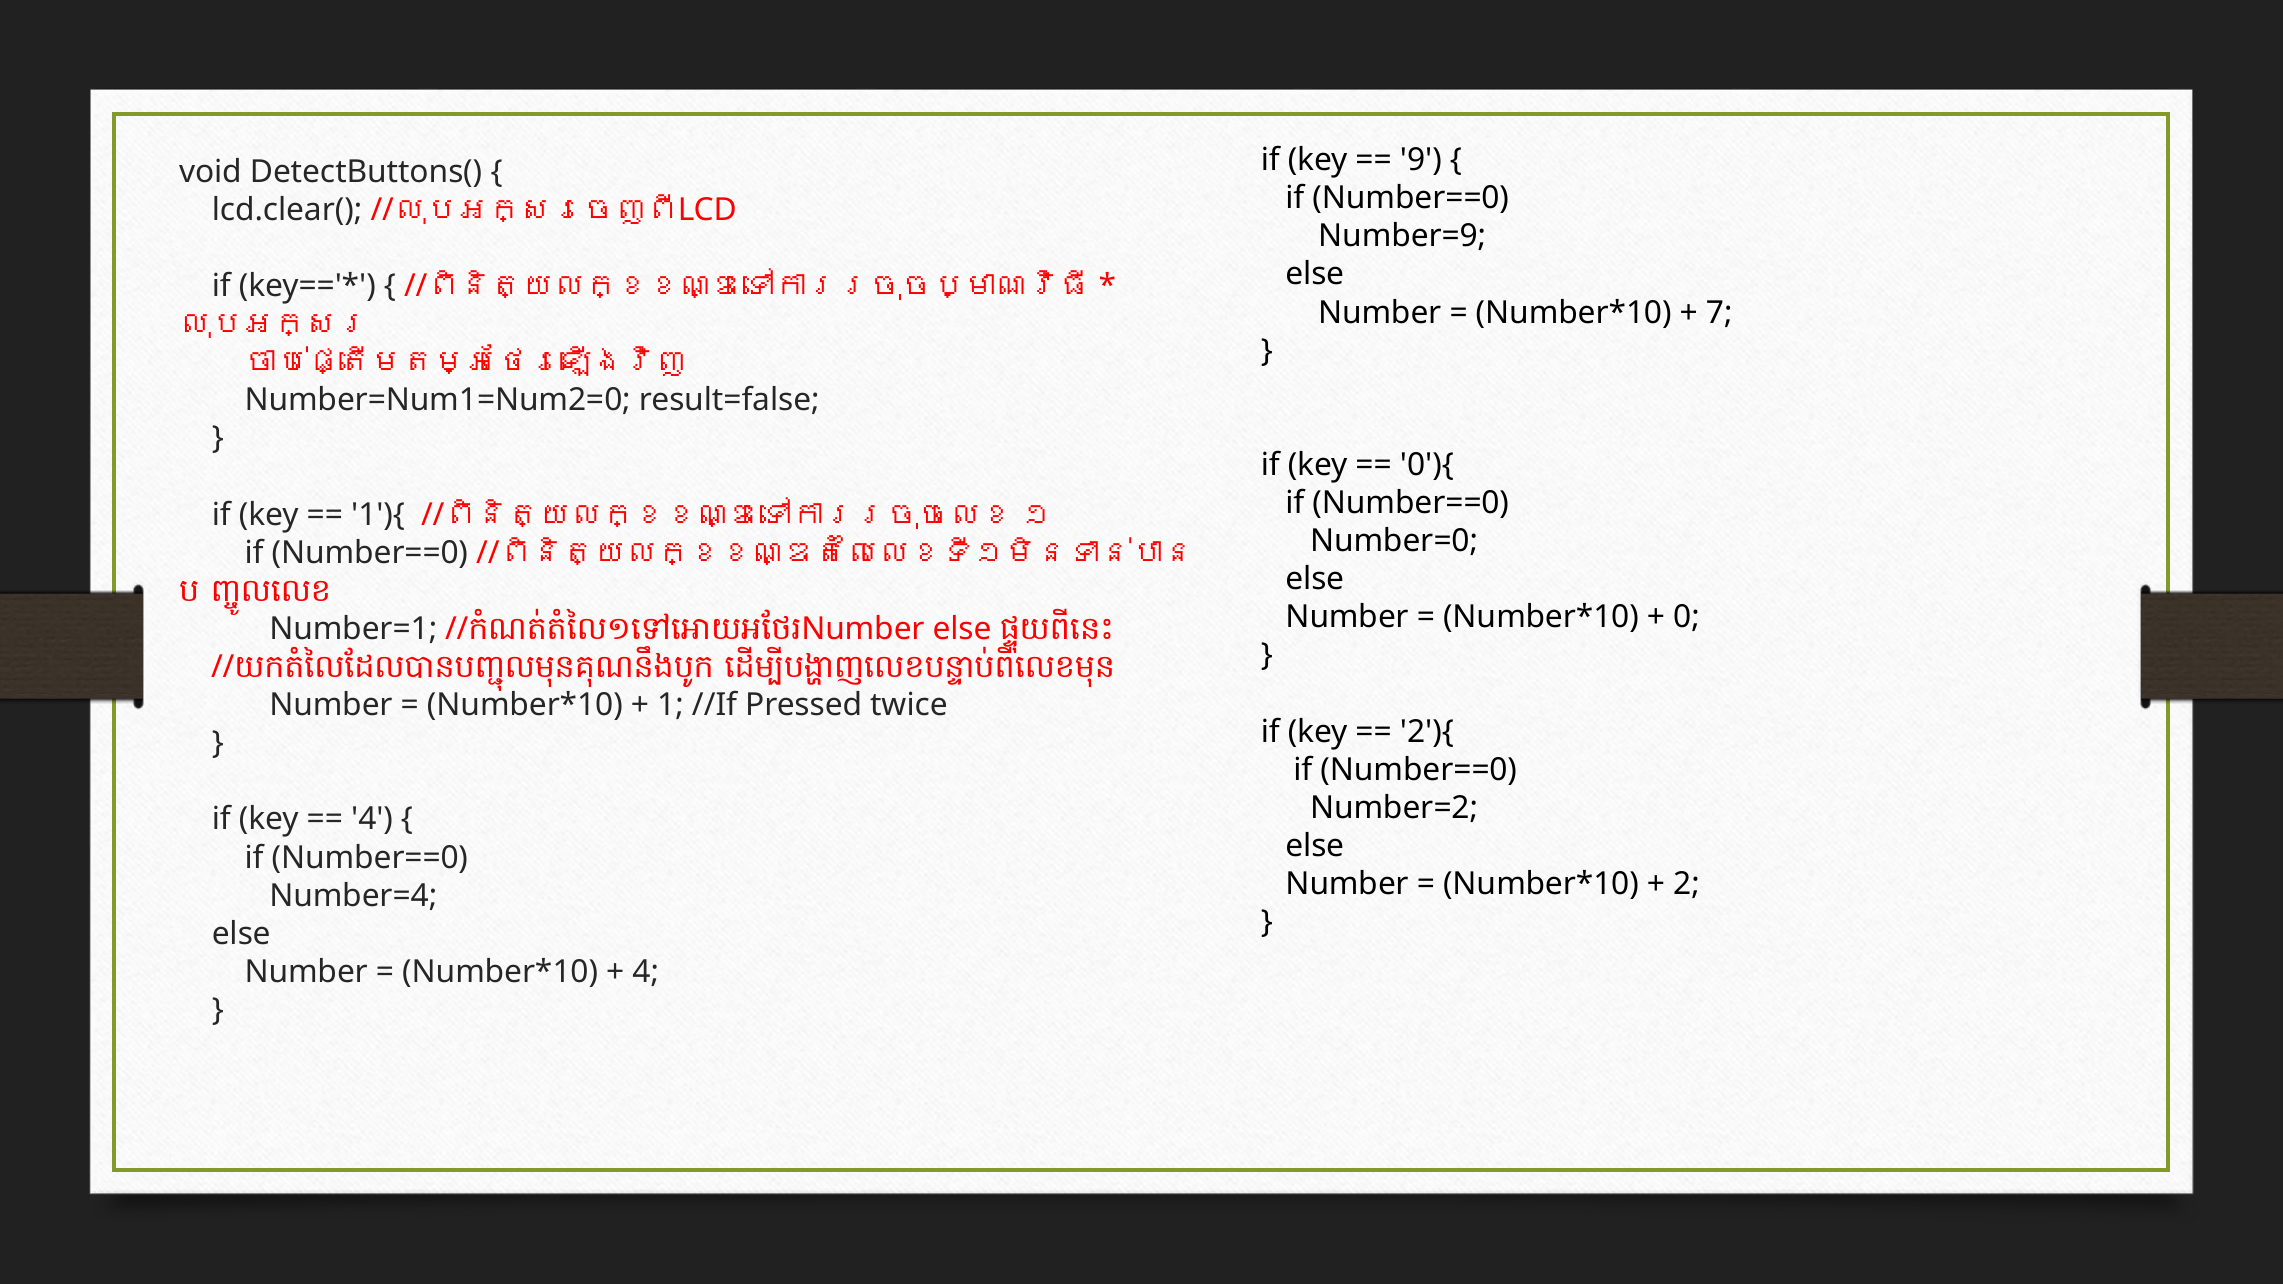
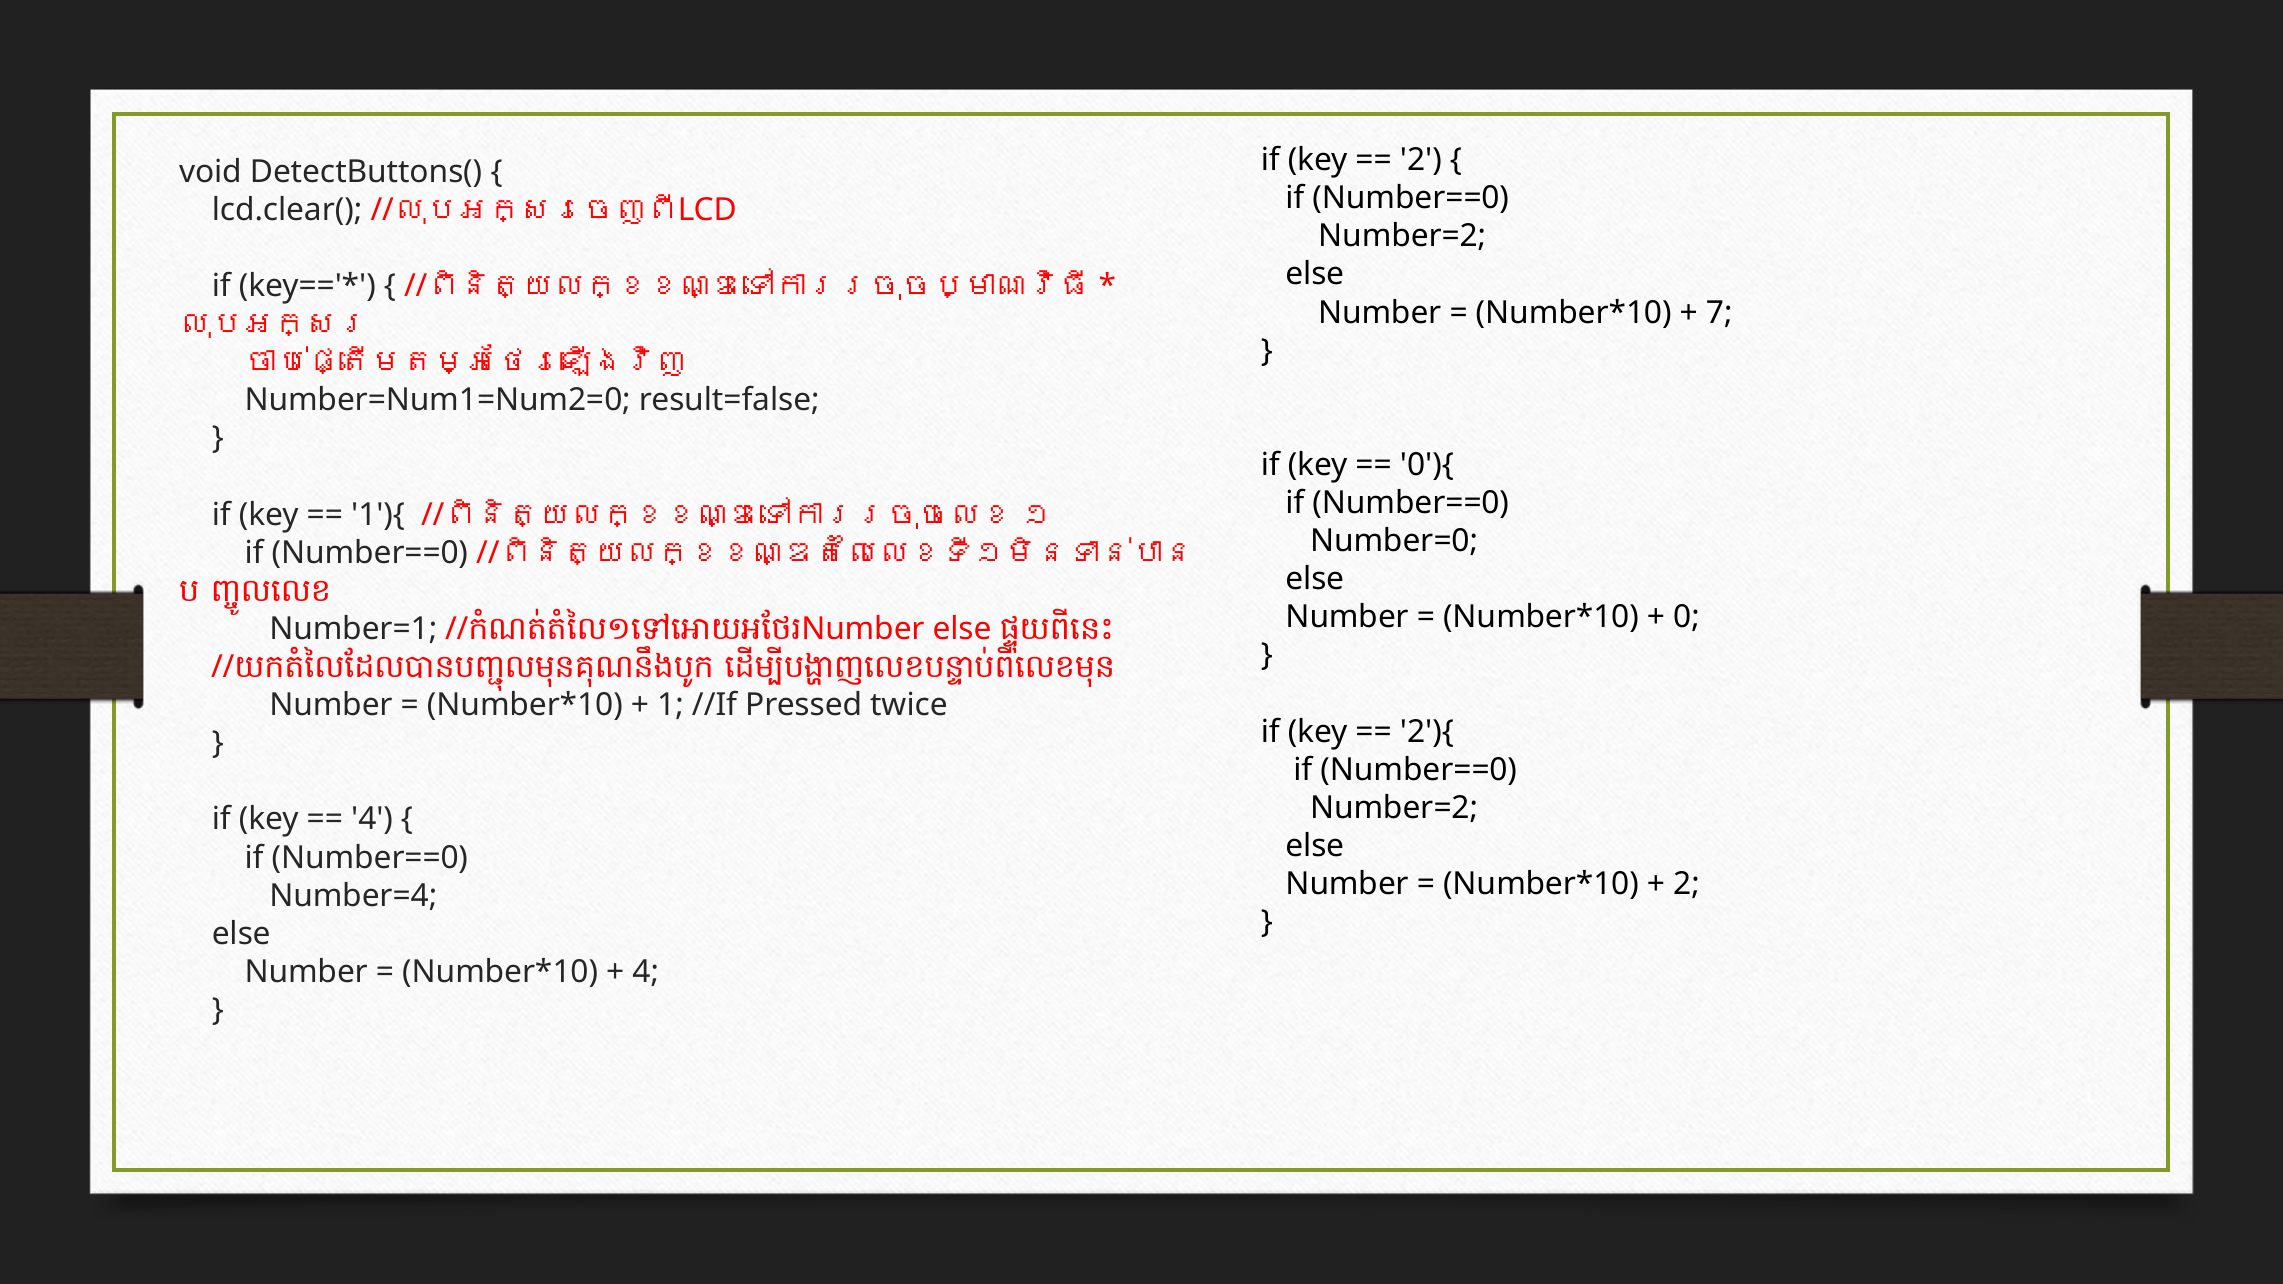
9: 9 -> 2 (1421, 160)
Number=9: Number=9 -> Number=2 (1402, 236)
